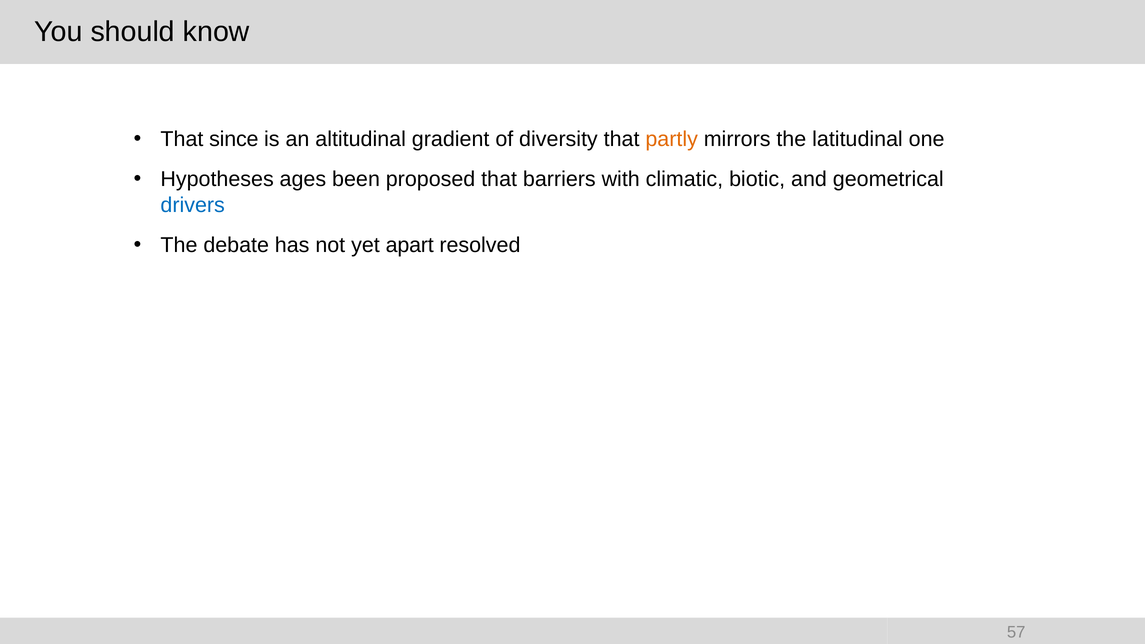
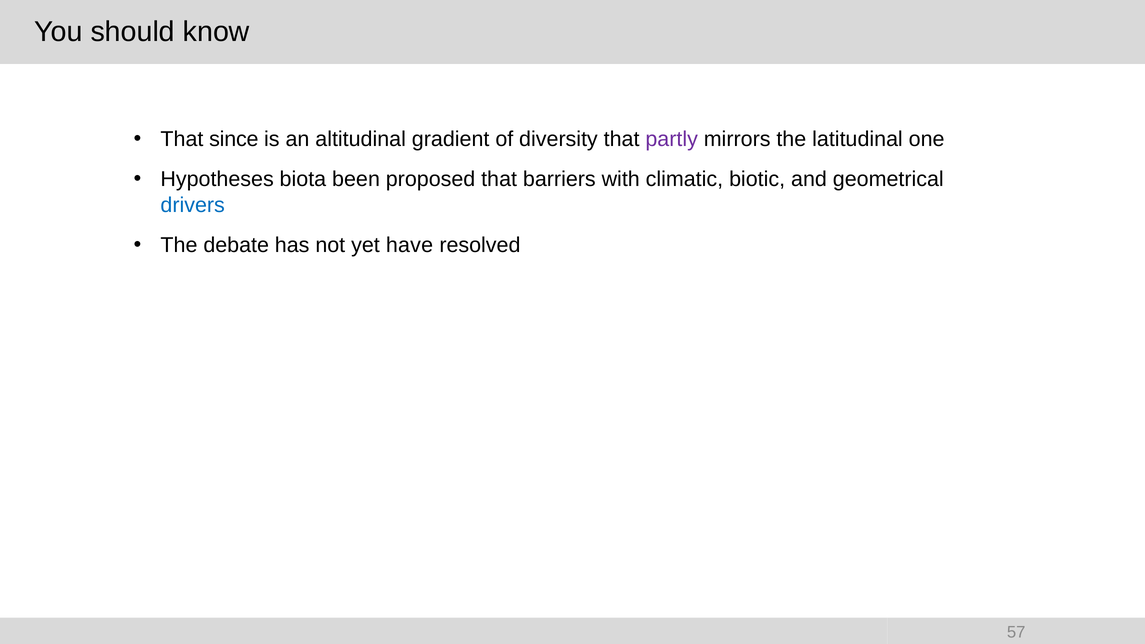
partly colour: orange -> purple (672, 139)
ages: ages -> biota (303, 179)
apart: apart -> have (410, 245)
